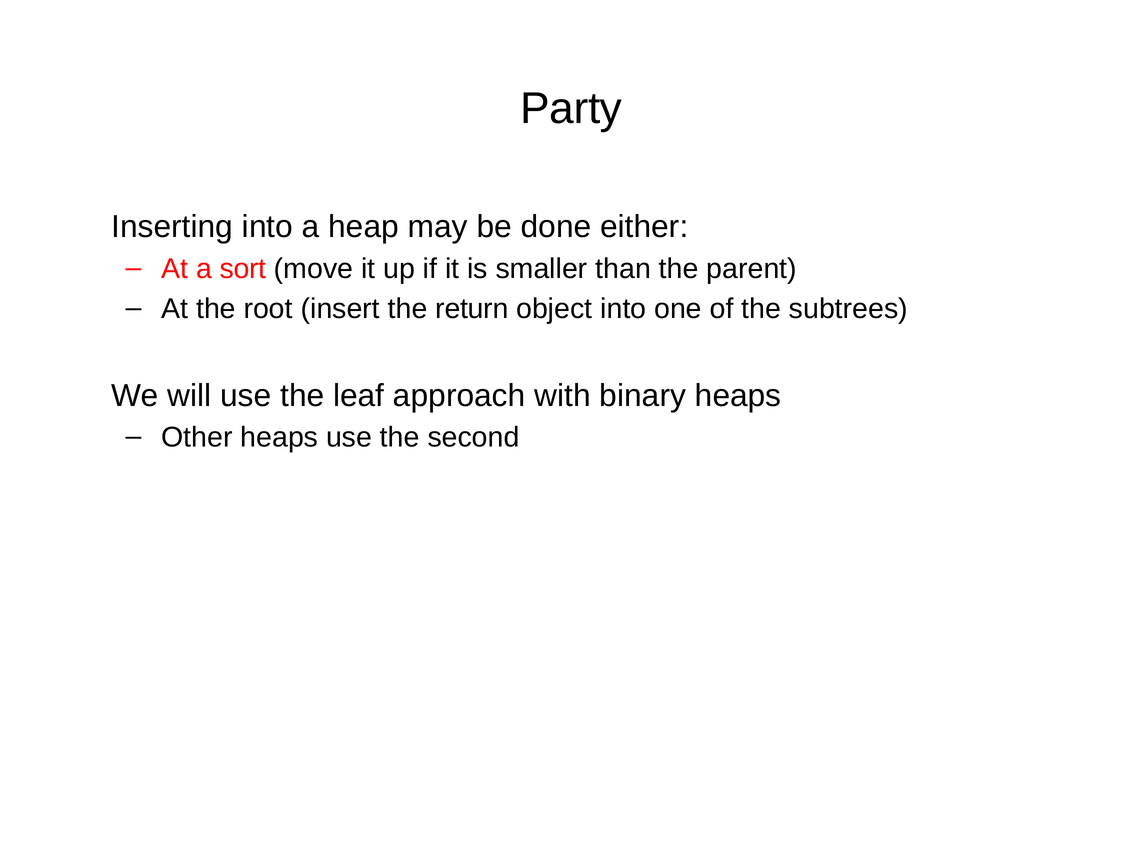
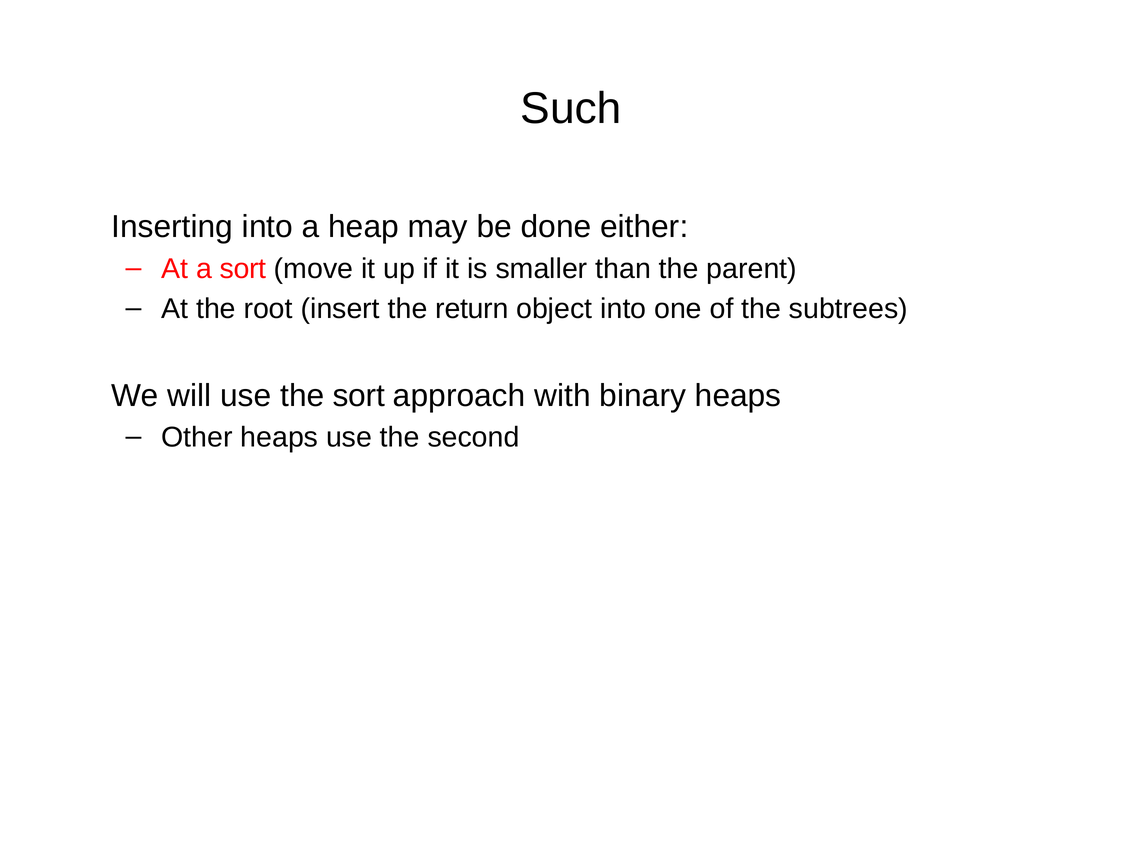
Party: Party -> Such (571, 109)
the leaf: leaf -> sort (359, 396)
